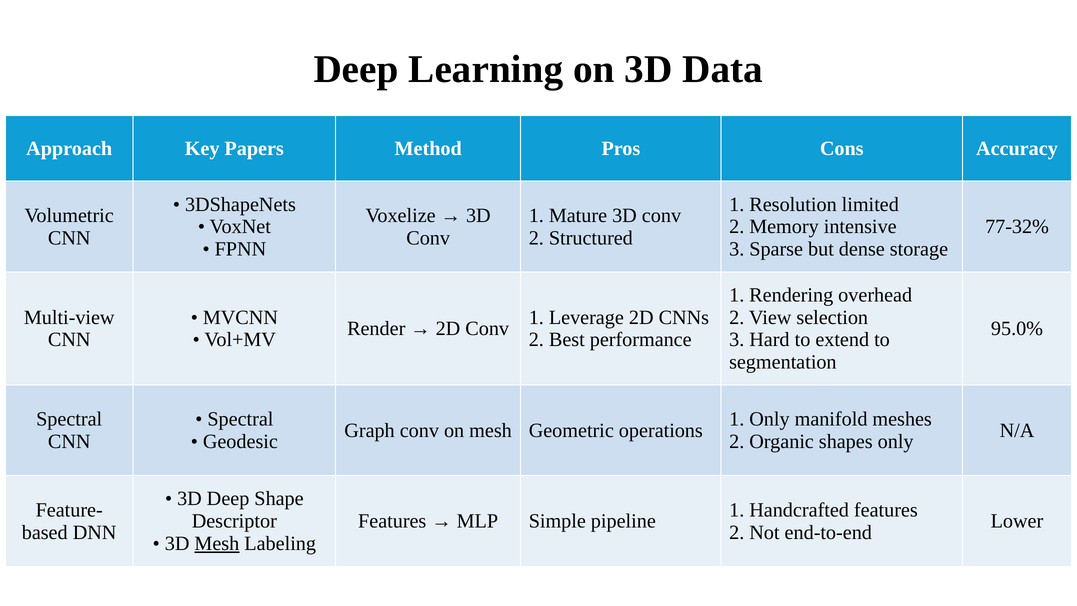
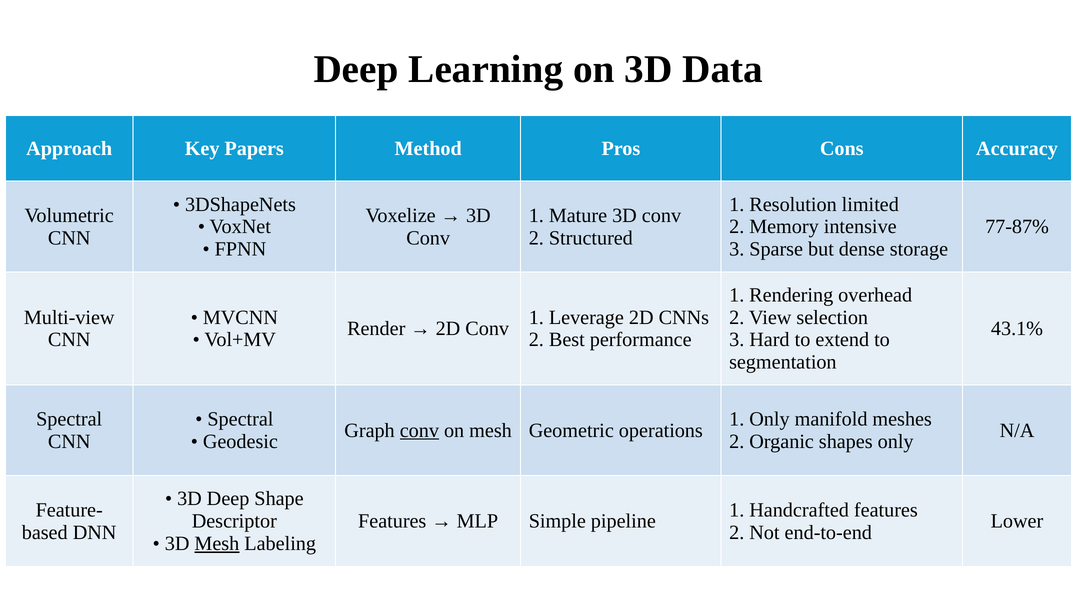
77-32%: 77-32% -> 77-87% (1017, 227)
95.0%: 95.0% -> 43.1% (1017, 328)
conv underline: none -> present (419, 430)
